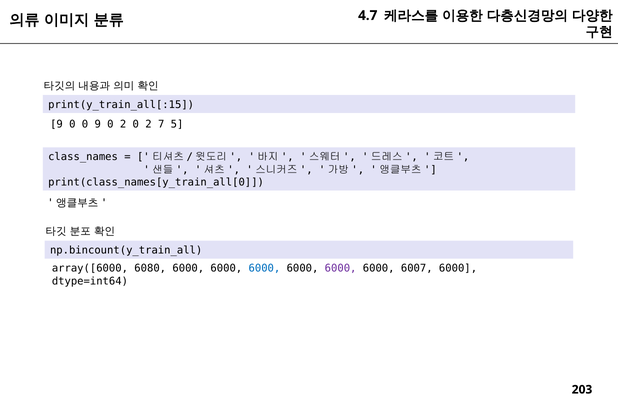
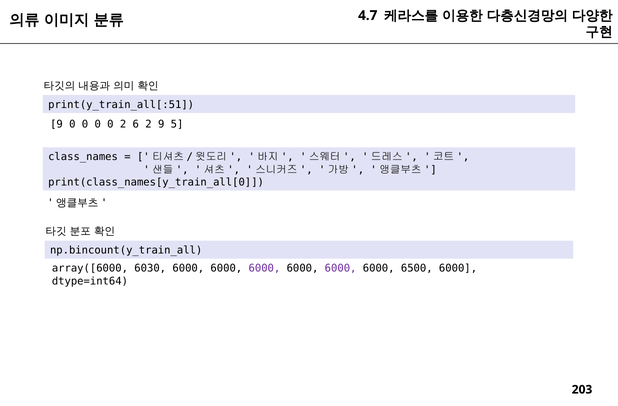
print(y_train_all[:15: print(y_train_all[:15 -> print(y_train_all[:51 (121, 105)
9 0 0 9: 9 -> 0 (98, 124)
2 0: 0 -> 6 (136, 124)
2 7: 7 -> 9 (161, 124)
6080: 6080 -> 6030 (150, 268)
6000 colour: blue -> purple (264, 268)
6007: 6007 -> 6500 (417, 268)
